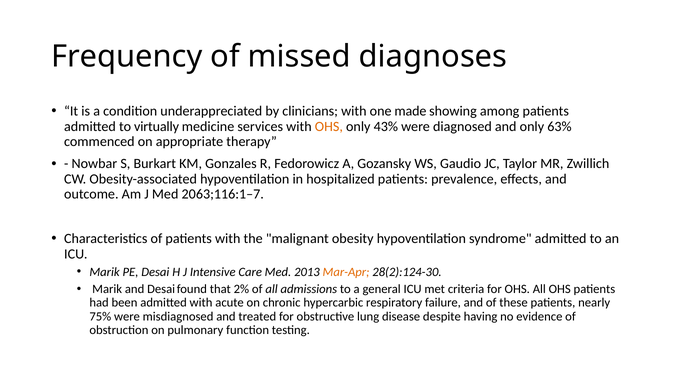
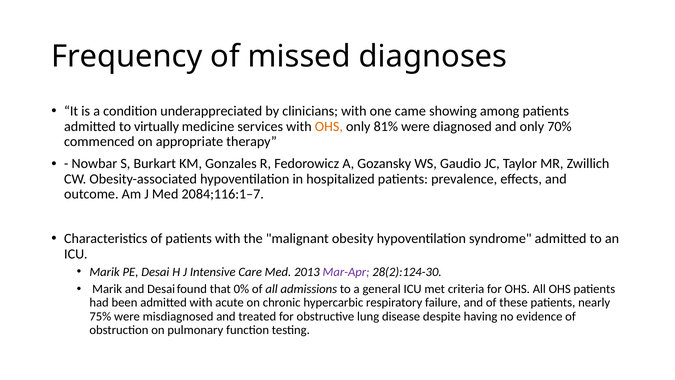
made: made -> came (410, 111)
43%: 43% -> 81% (386, 126)
63%: 63% -> 70% (559, 126)
2063;116:1–7: 2063;116:1–7 -> 2084;116:1–7 (223, 194)
Mar-Apr colour: orange -> purple (346, 272)
2%: 2% -> 0% (241, 289)
